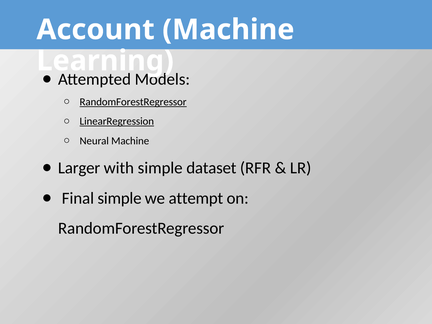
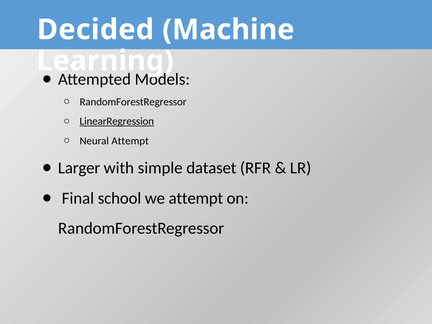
Account: Account -> Decided (95, 30)
RandomForestRegressor underline: present -> none (133, 102)
Neural Machine: Machine -> Attempt (130, 141)
Final simple: simple -> school (119, 198)
